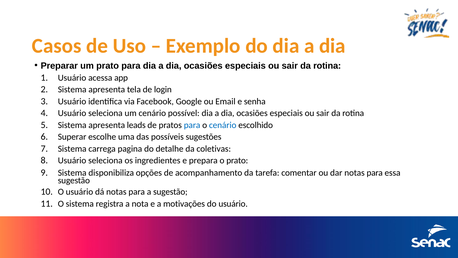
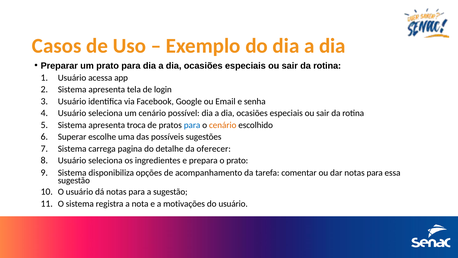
leads: leads -> troca (136, 125)
cenário colour: blue -> orange (223, 125)
coletivas: coletivas -> oferecer (214, 148)
